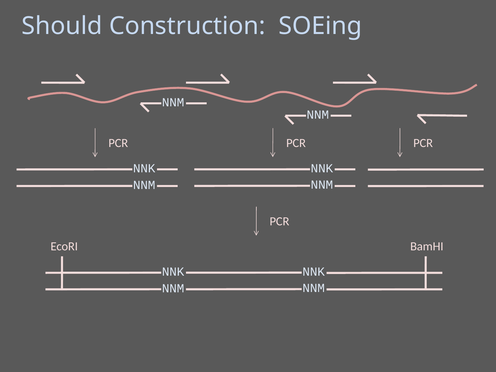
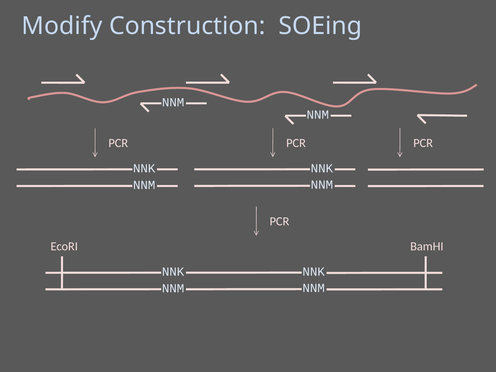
Should: Should -> Modify (62, 26)
